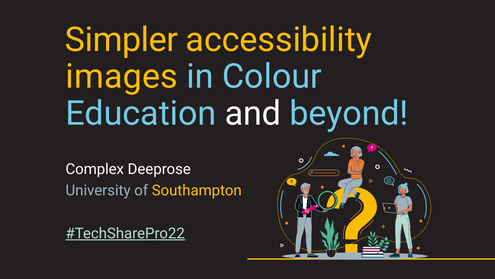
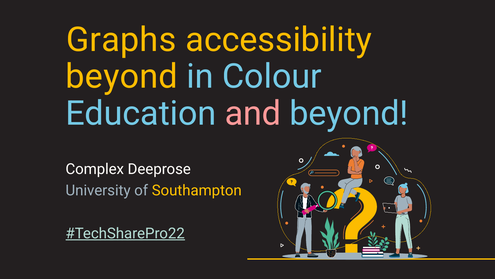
Simpler: Simpler -> Graphs (121, 40)
images: images -> beyond (122, 77)
and colour: white -> pink (253, 113)
